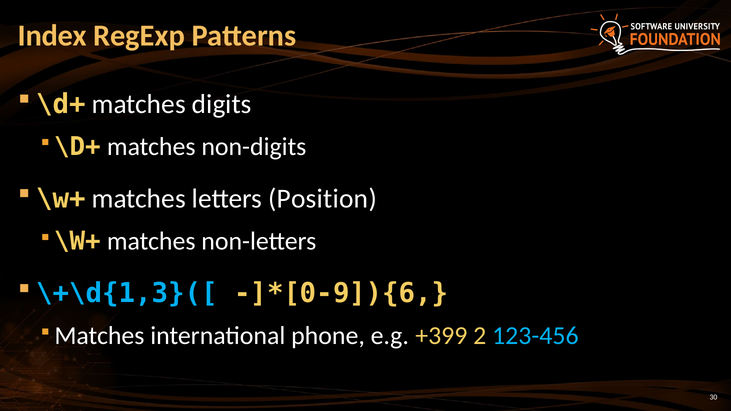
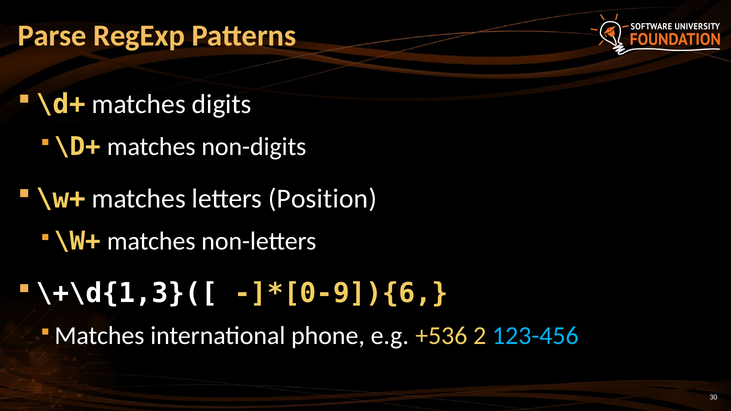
Index: Index -> Parse (52, 36)
\+\d{1,3}([ colour: light blue -> white (127, 294)
+399: +399 -> +536 (441, 336)
